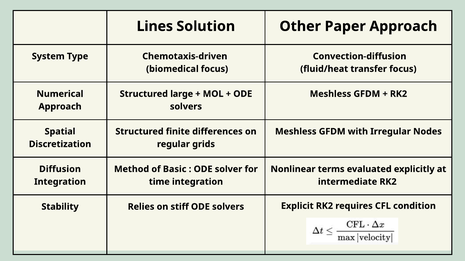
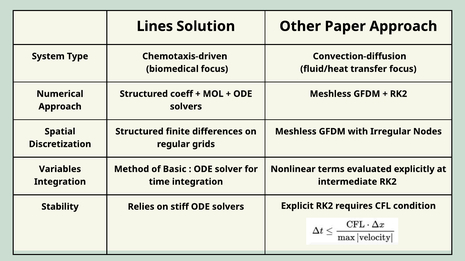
large: large -> coeff (182, 94)
Diffusion: Diffusion -> Variables (60, 169)
